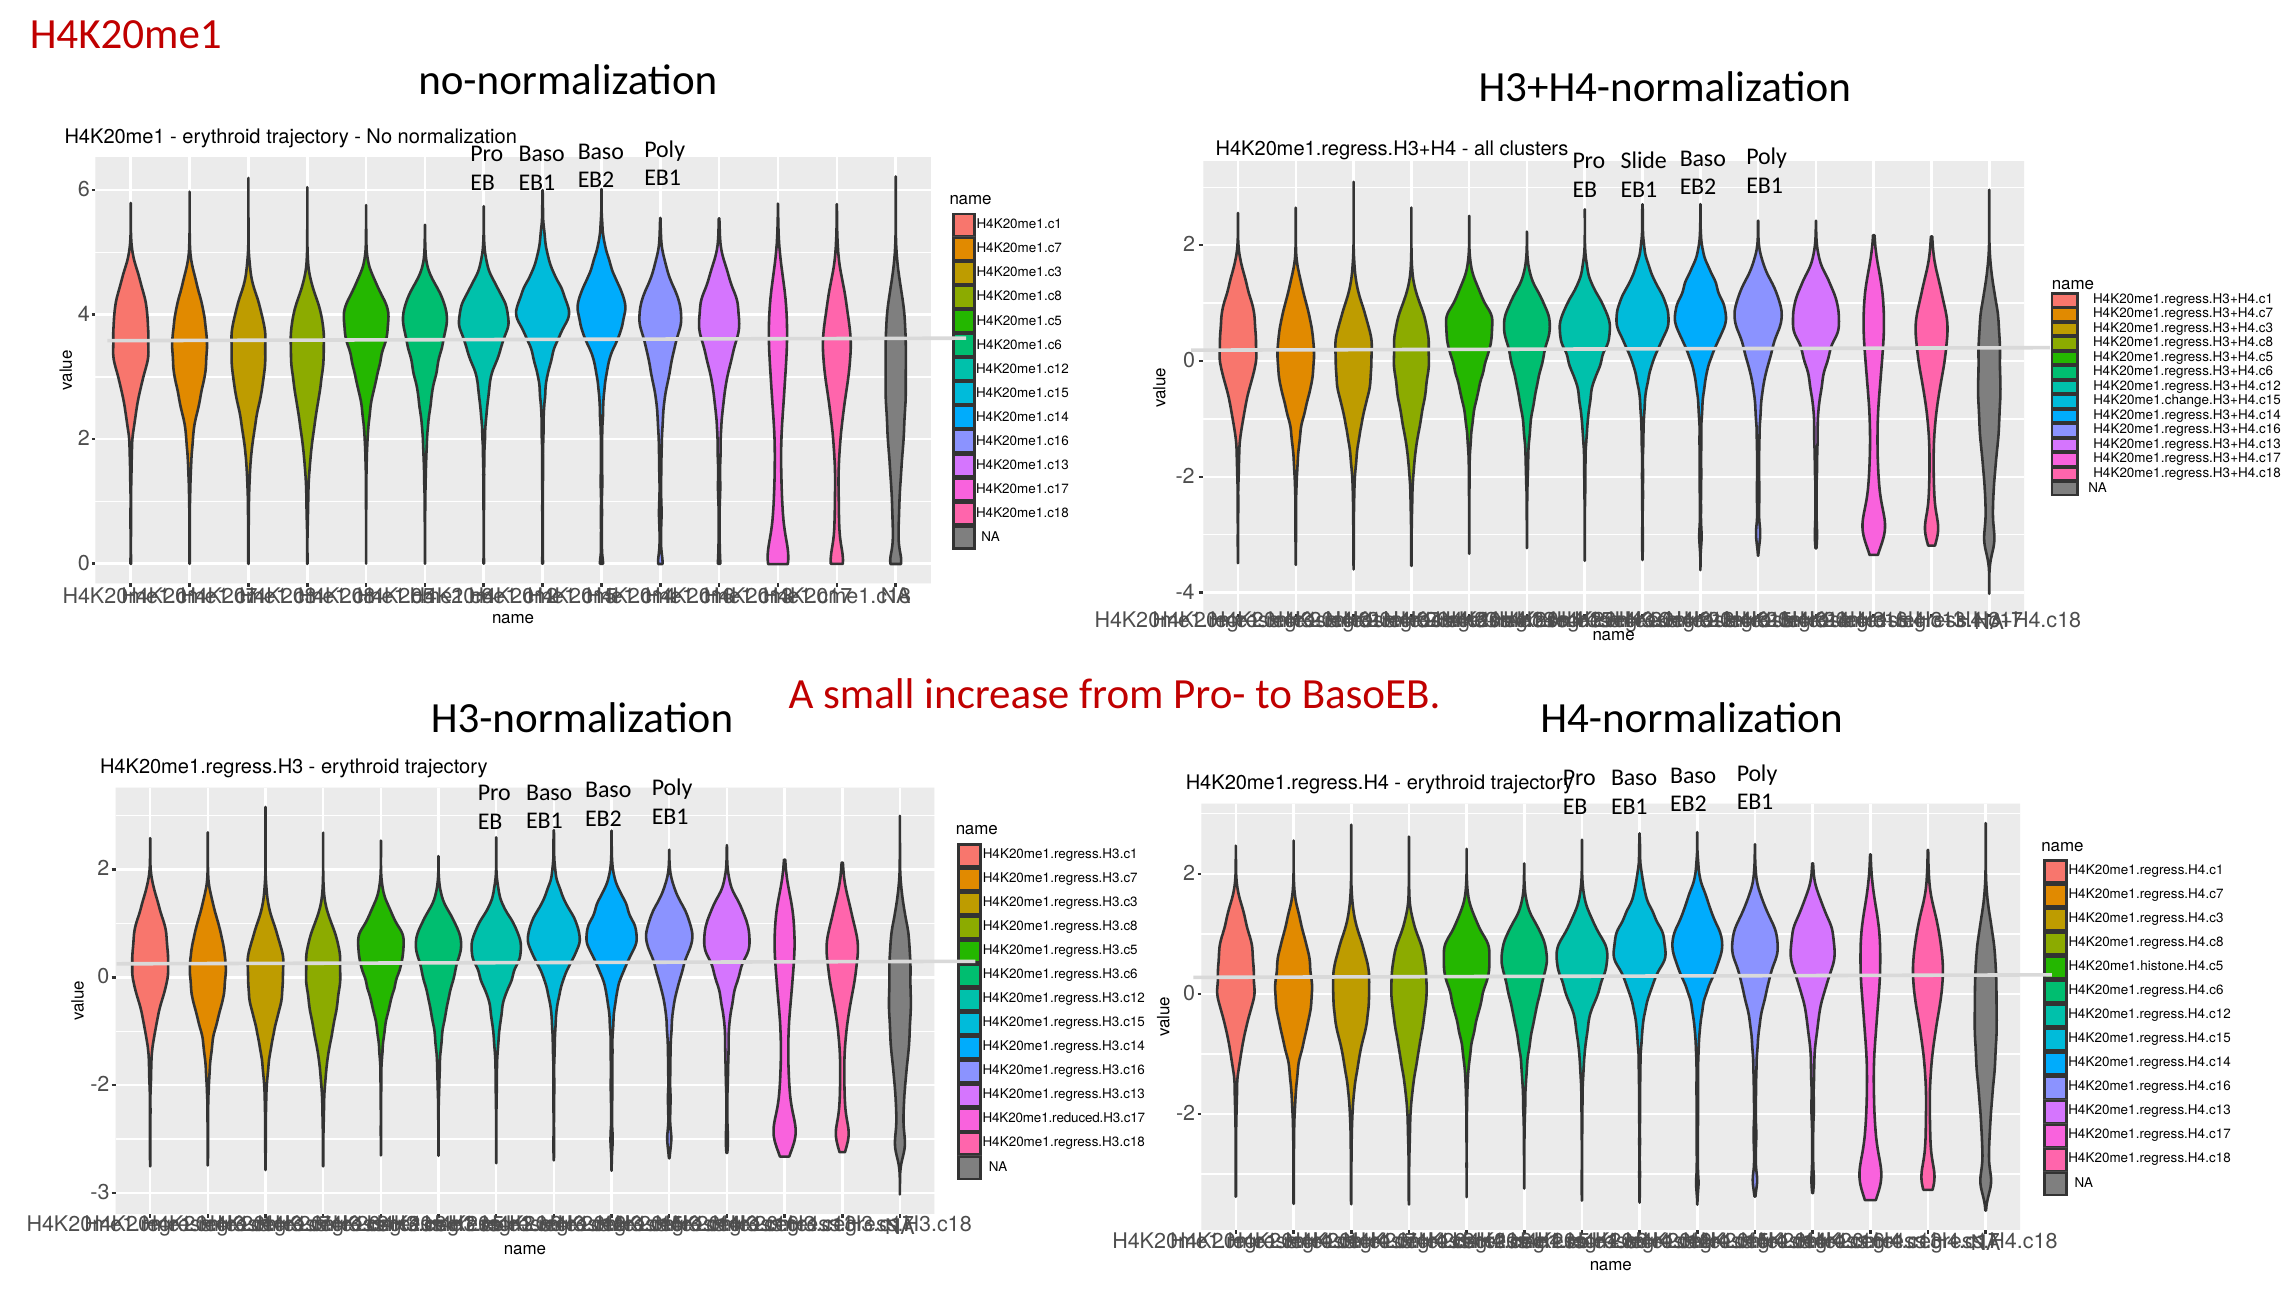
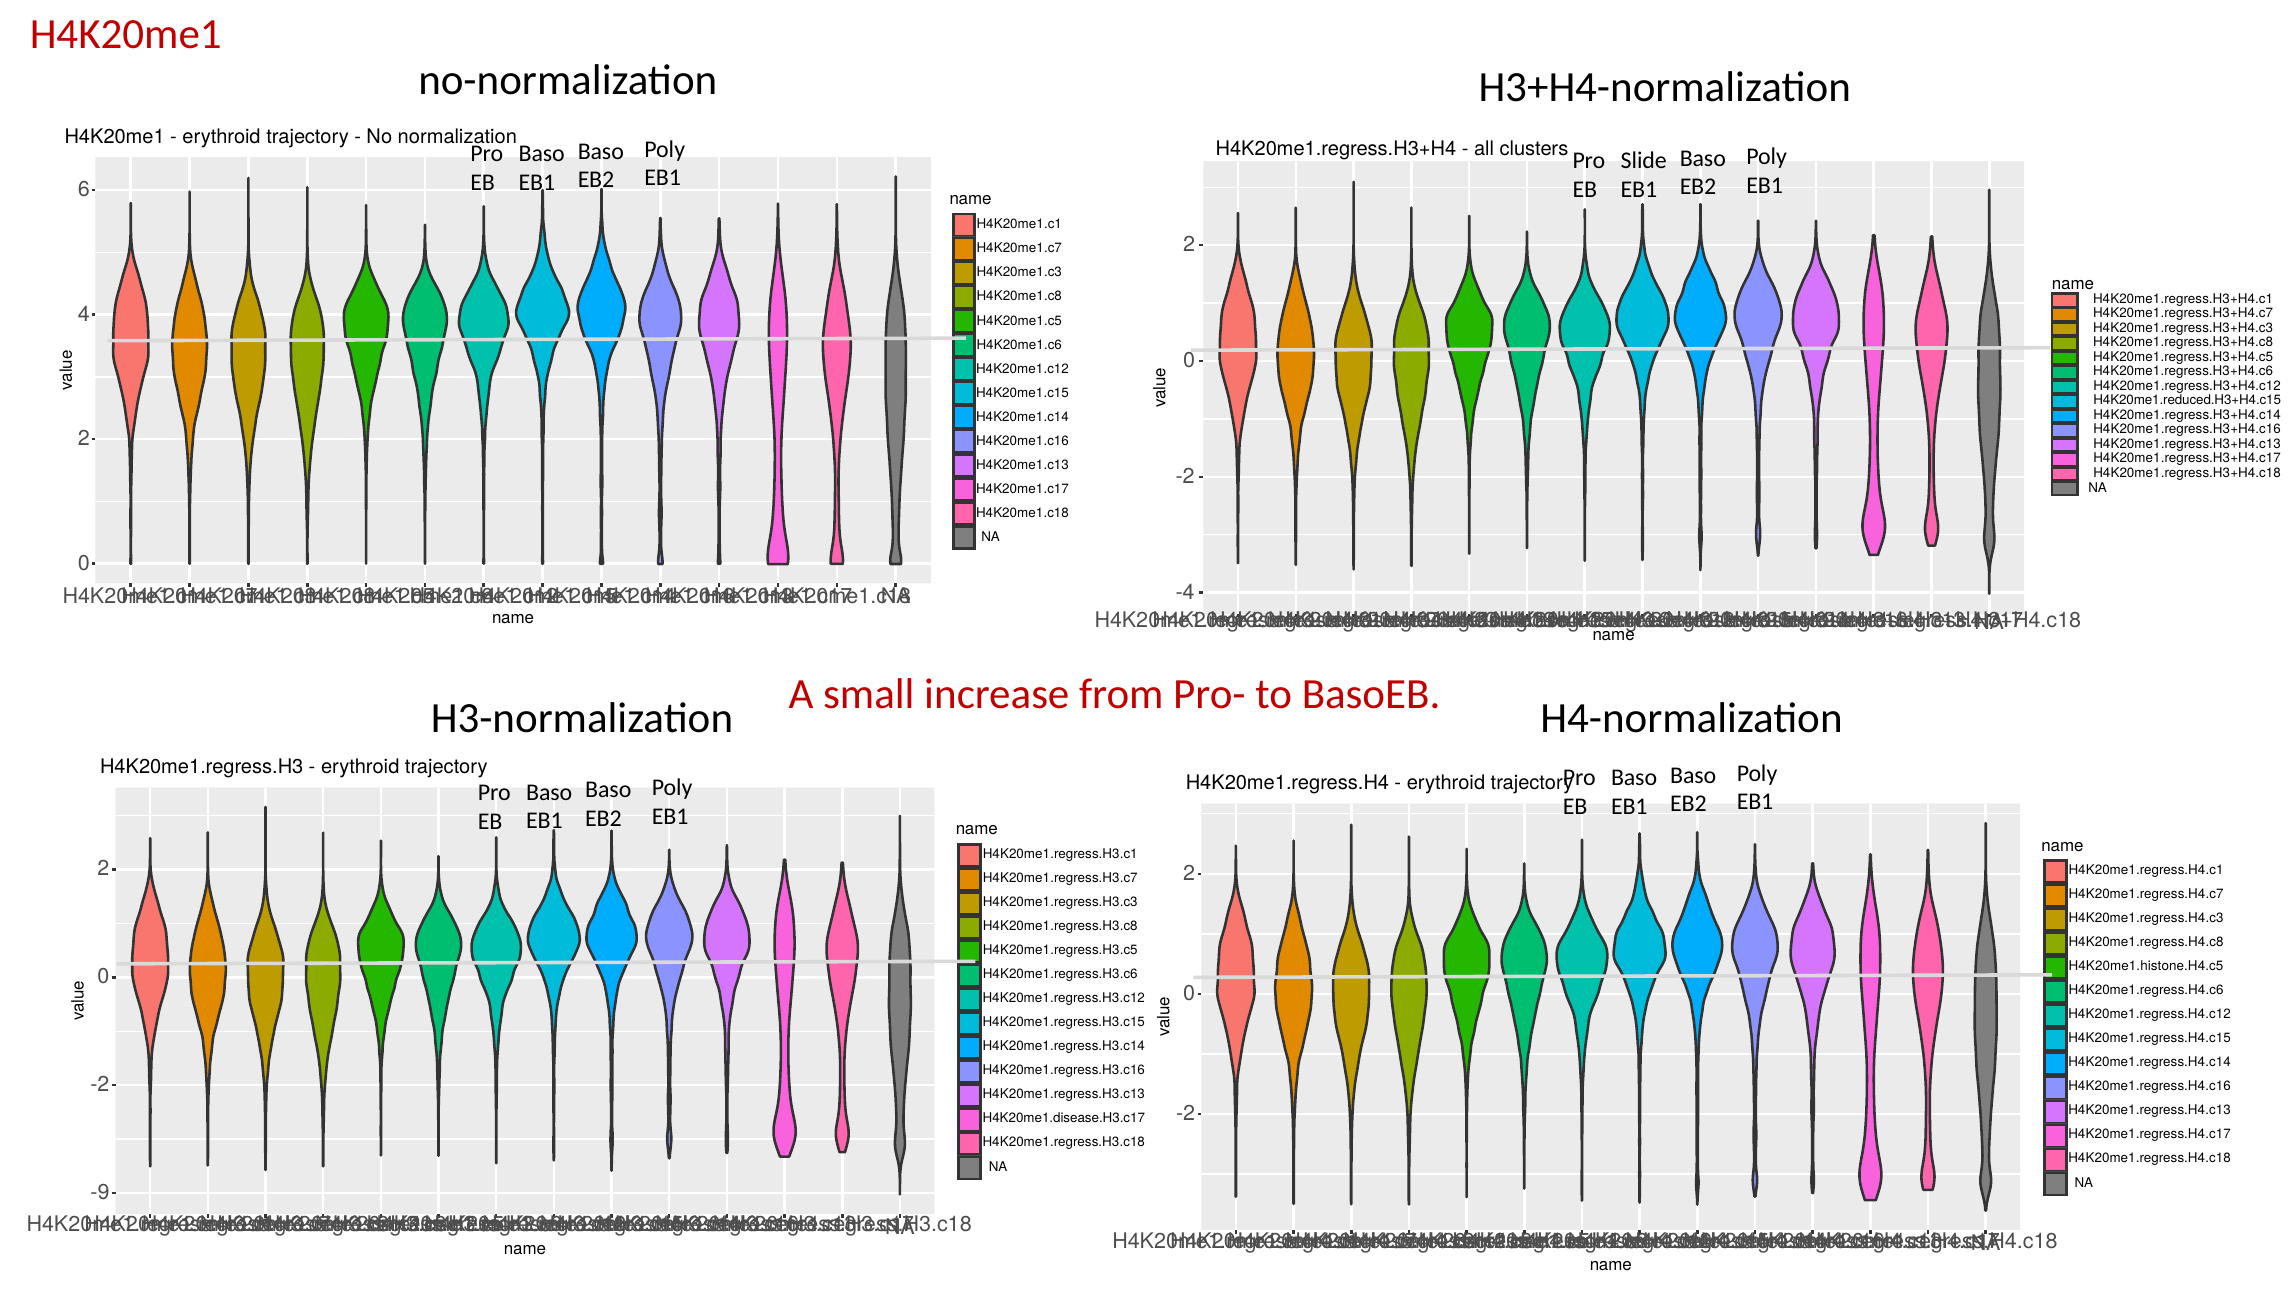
H4K20me1.change.H3+H4.c15: H4K20me1.change.H3+H4.c15 -> H4K20me1.reduced.H3+H4.c15 (2187, 400)
H4K20me1.reduced.H3.c17: H4K20me1.reduced.H3.c17 -> H4K20me1.disease.H3.c17 (1064, 1118)
-3: -3 -> -9 (100, 1193)
